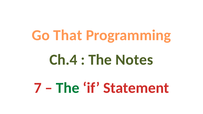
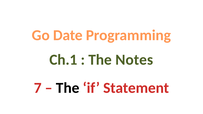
That: That -> Date (68, 35)
Ch.4: Ch.4 -> Ch.1 (63, 60)
The colour: green -> black (68, 88)
